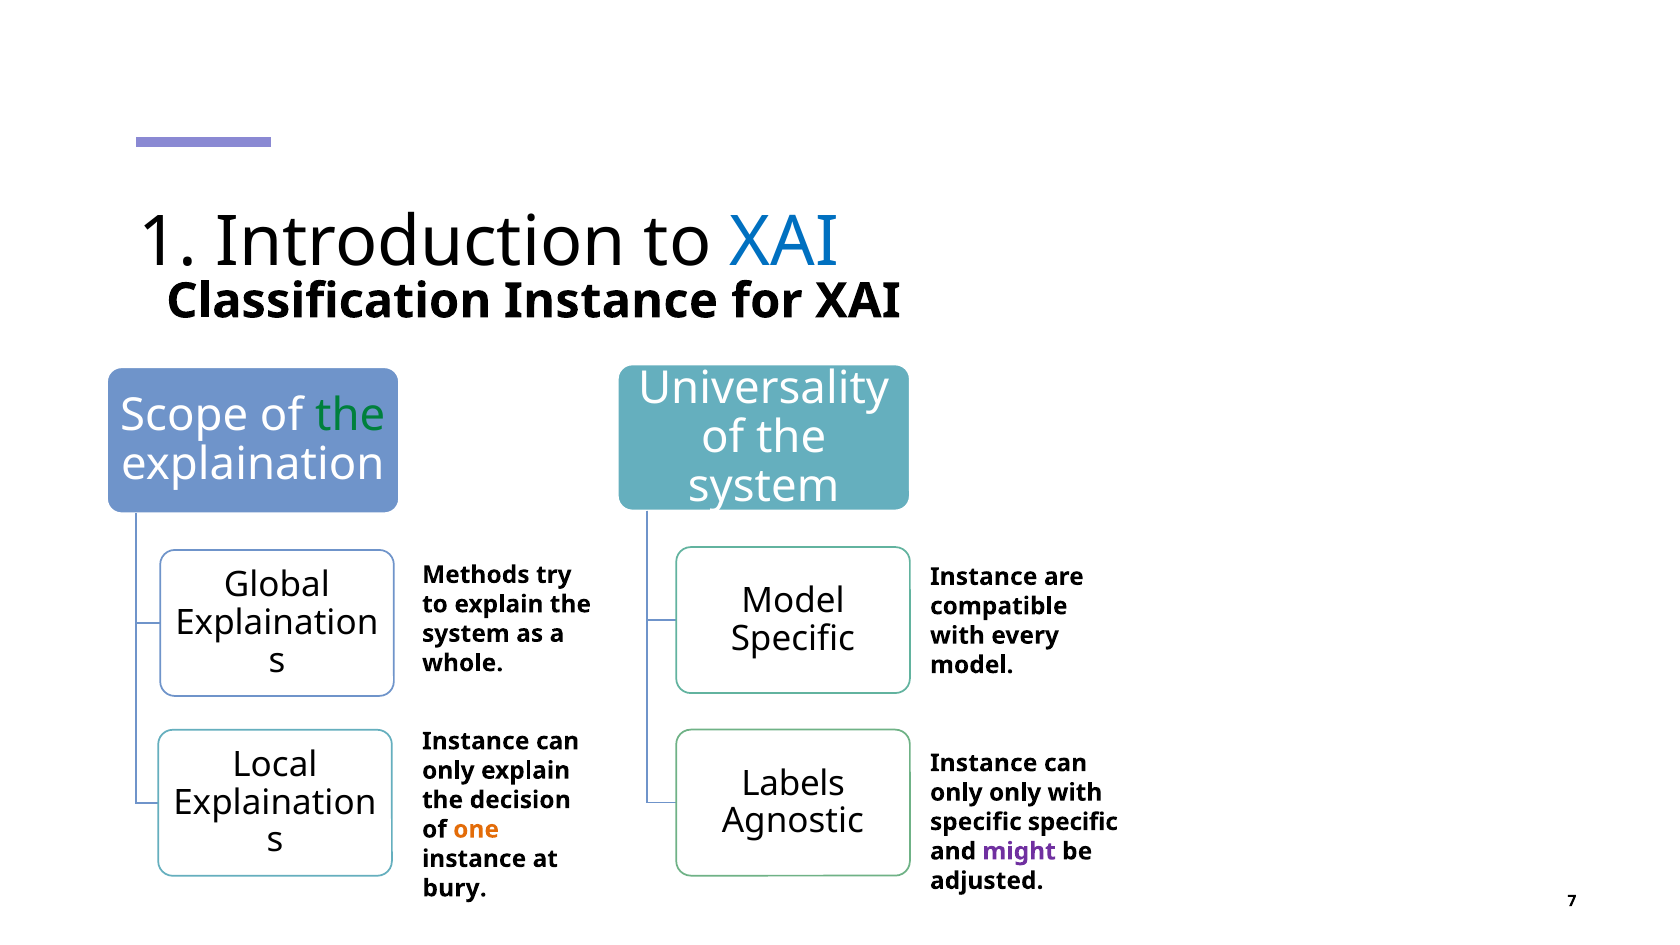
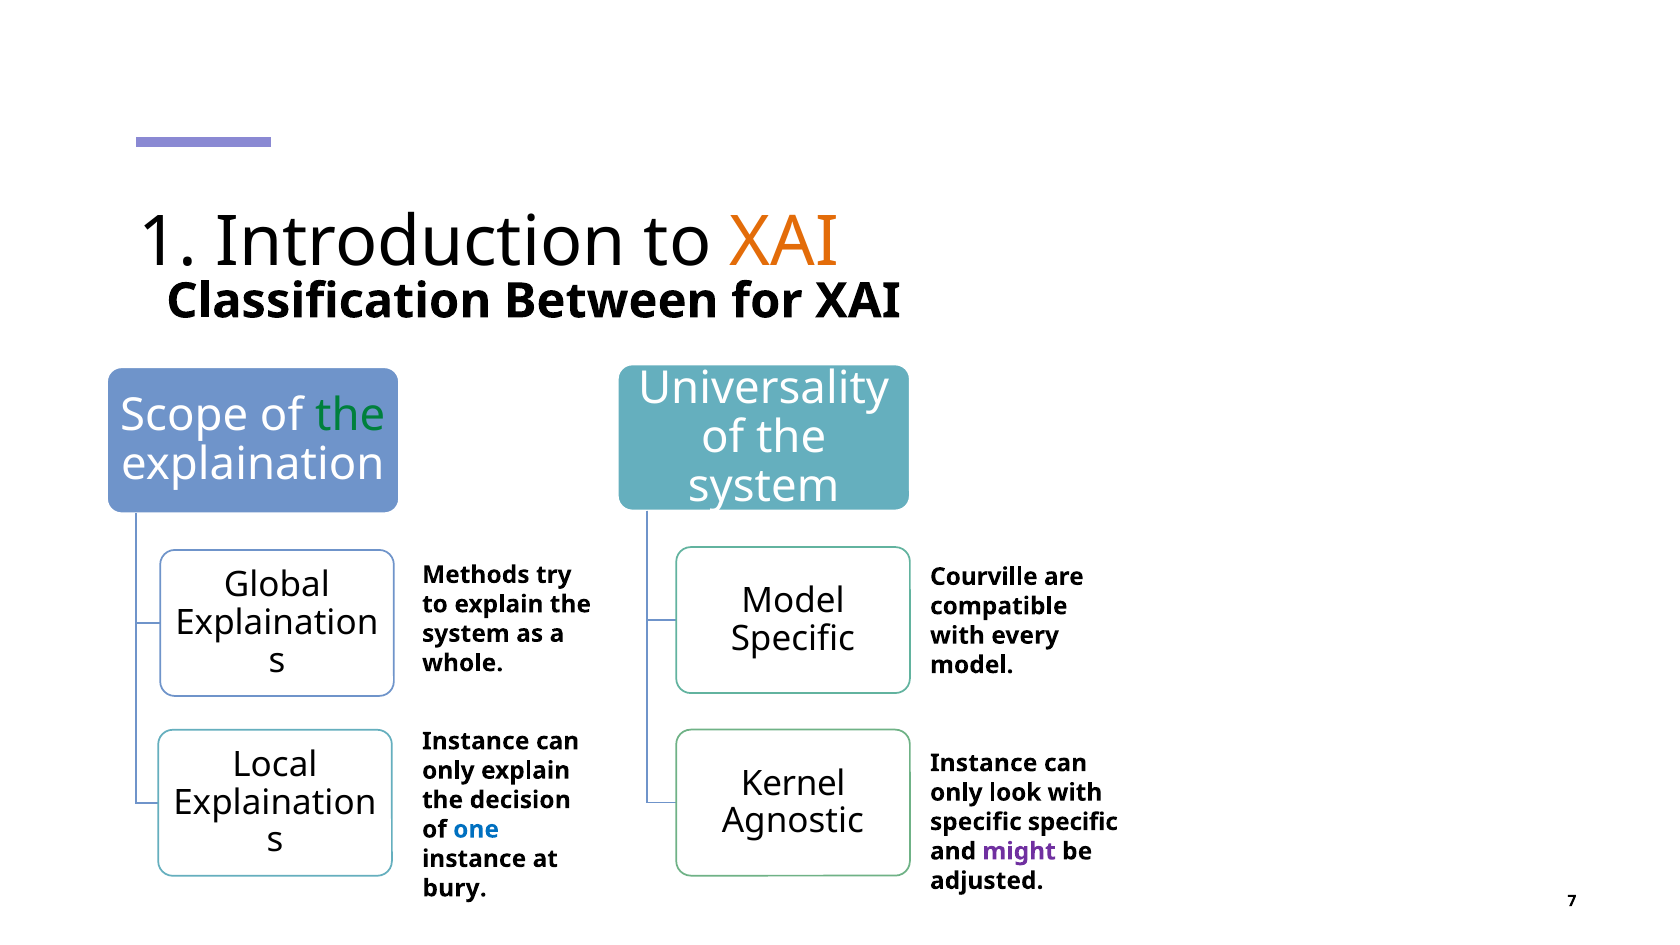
XAI colour: blue -> orange (784, 242)
Classification Instance: Instance -> Between (611, 301)
Instance: Instance -> Courville (984, 577)
Labels: Labels -> Kernel (793, 783)
only only: only -> look (1015, 793)
one colour: orange -> blue (476, 829)
